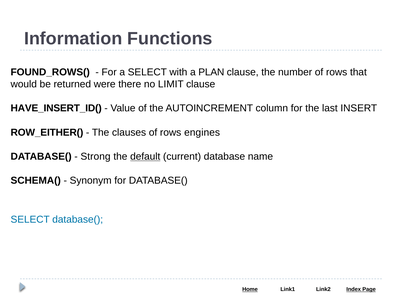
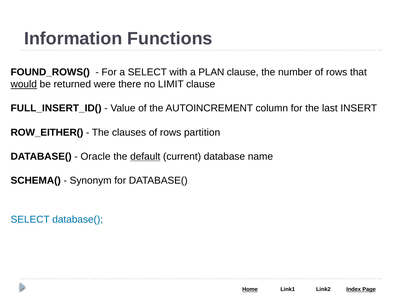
would underline: none -> present (24, 84)
HAVE_INSERT_ID(: HAVE_INSERT_ID( -> FULL_INSERT_ID( (56, 109)
engines: engines -> partition (202, 133)
Strong: Strong -> Oracle (96, 157)
